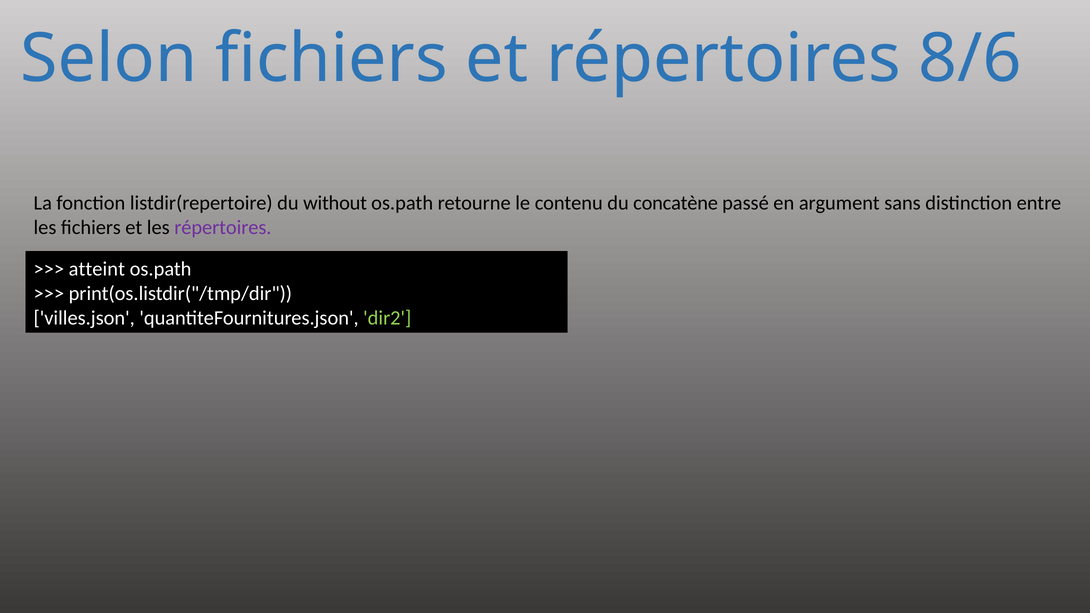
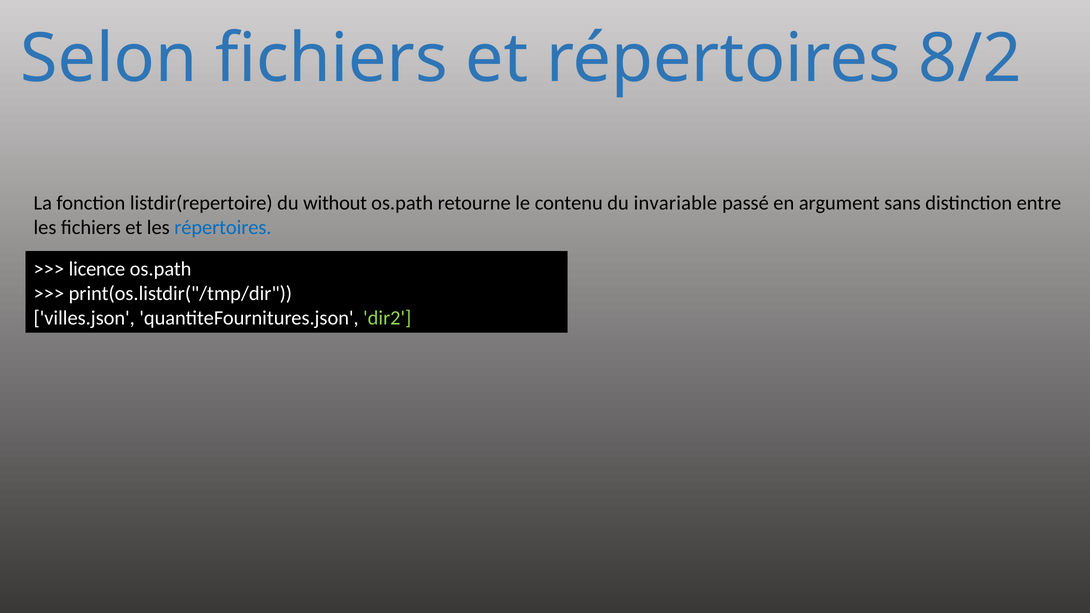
8/6: 8/6 -> 8/2 (970, 59)
concatène: concatène -> invariable (675, 203)
répertoires colour: purple -> blue (223, 227)
atteint: atteint -> licence (97, 269)
